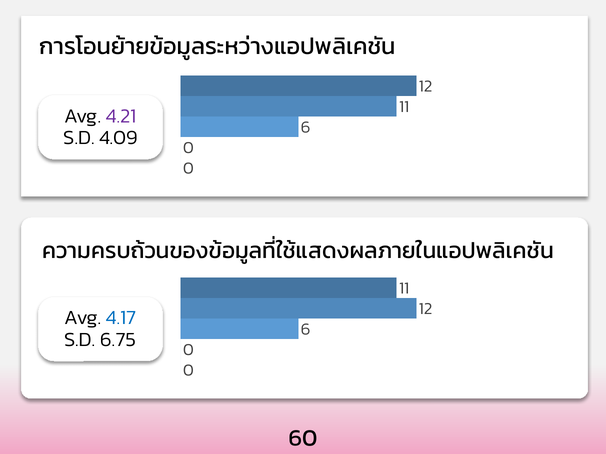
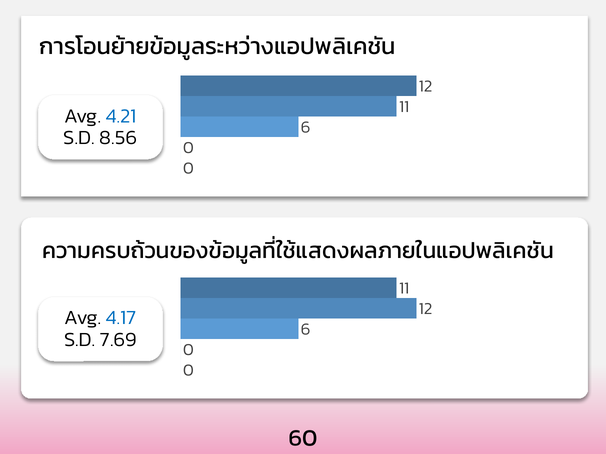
4.21 colour: purple -> blue (121, 116)
4.09: 4.09 -> 8.56 (118, 138)
6.75: 6.75 -> 7.69 (118, 340)
